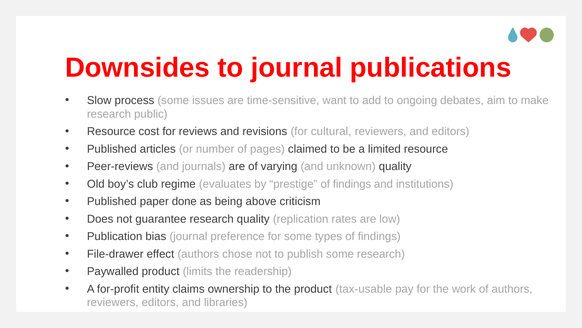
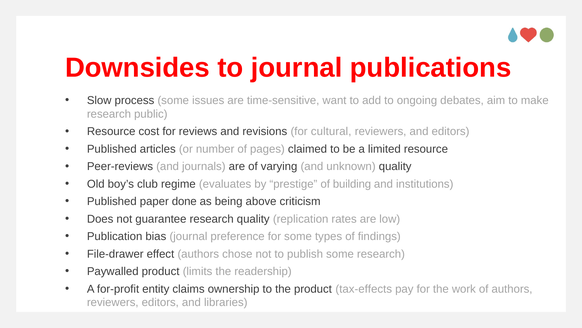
prestige of findings: findings -> building (352, 184)
tax-usable: tax-usable -> tax-effects (364, 288)
